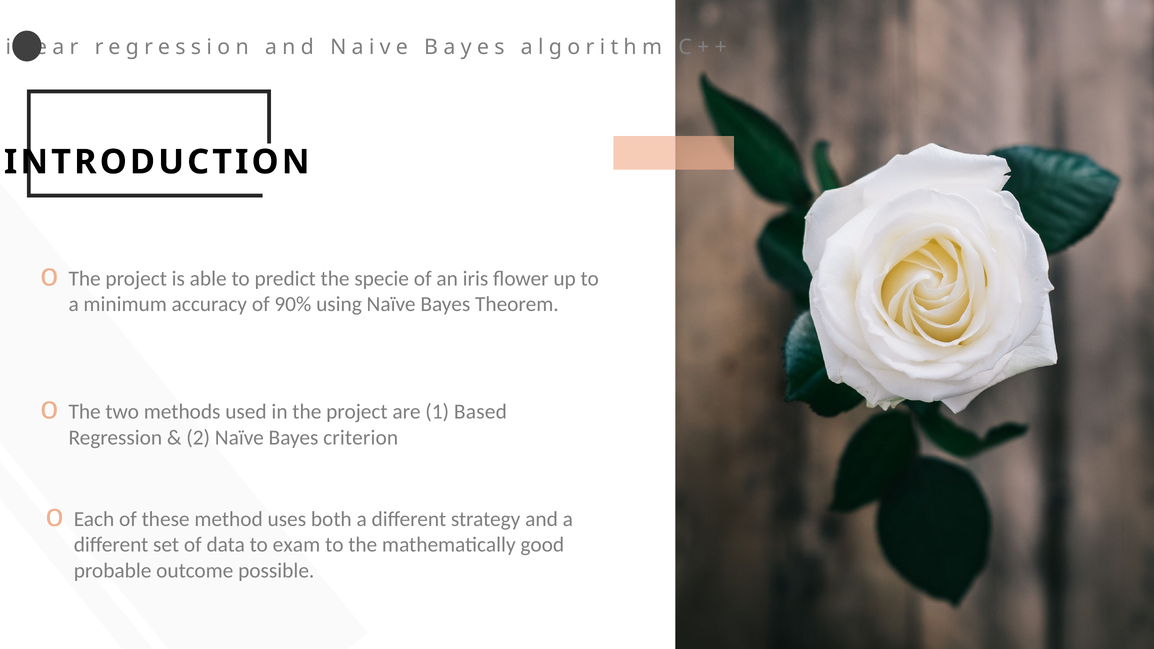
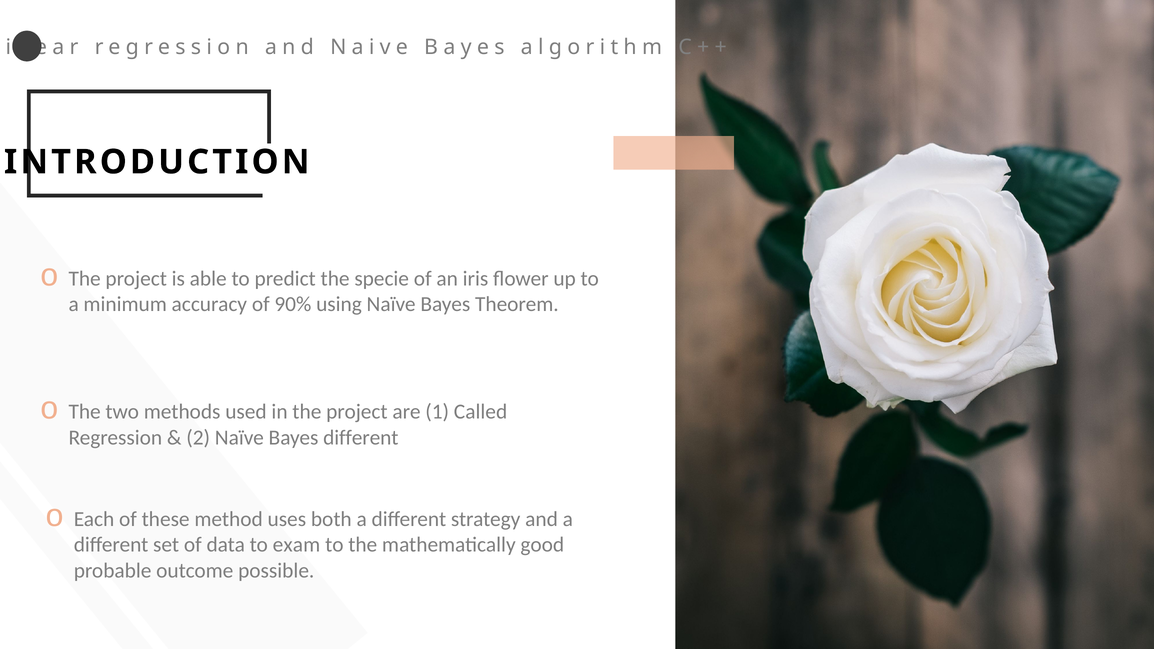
Based: Based -> Called (481, 412)
Bayes criterion: criterion -> different (361, 438)
